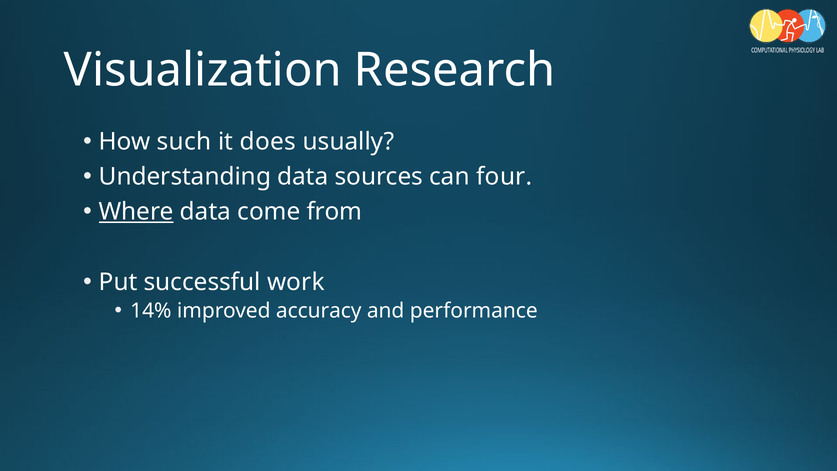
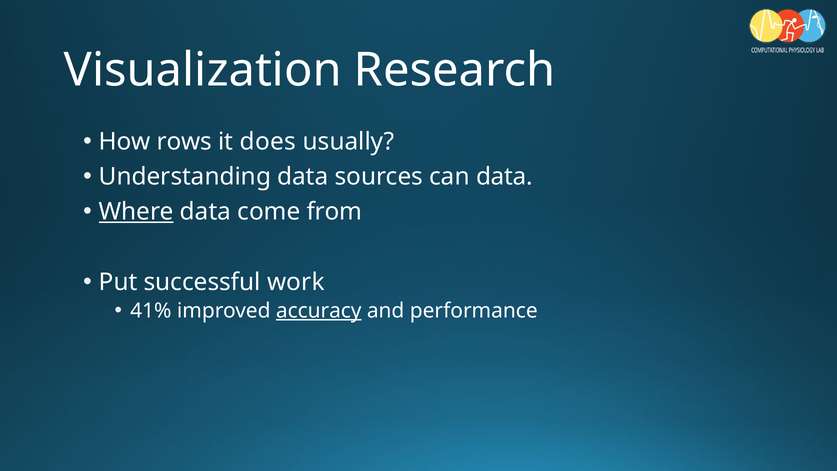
such: such -> rows (184, 142)
can four: four -> data (505, 177)
14%: 14% -> 41% (151, 311)
accuracy underline: none -> present (319, 311)
